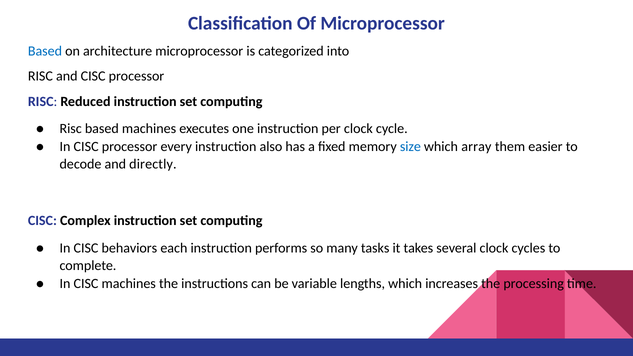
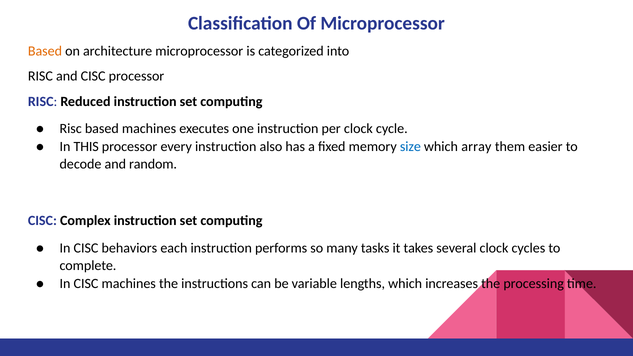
Based colour: blue -> orange (45, 51)
CISC: CISC -> THIS (86, 147)
directly: directly -> random (153, 164)
